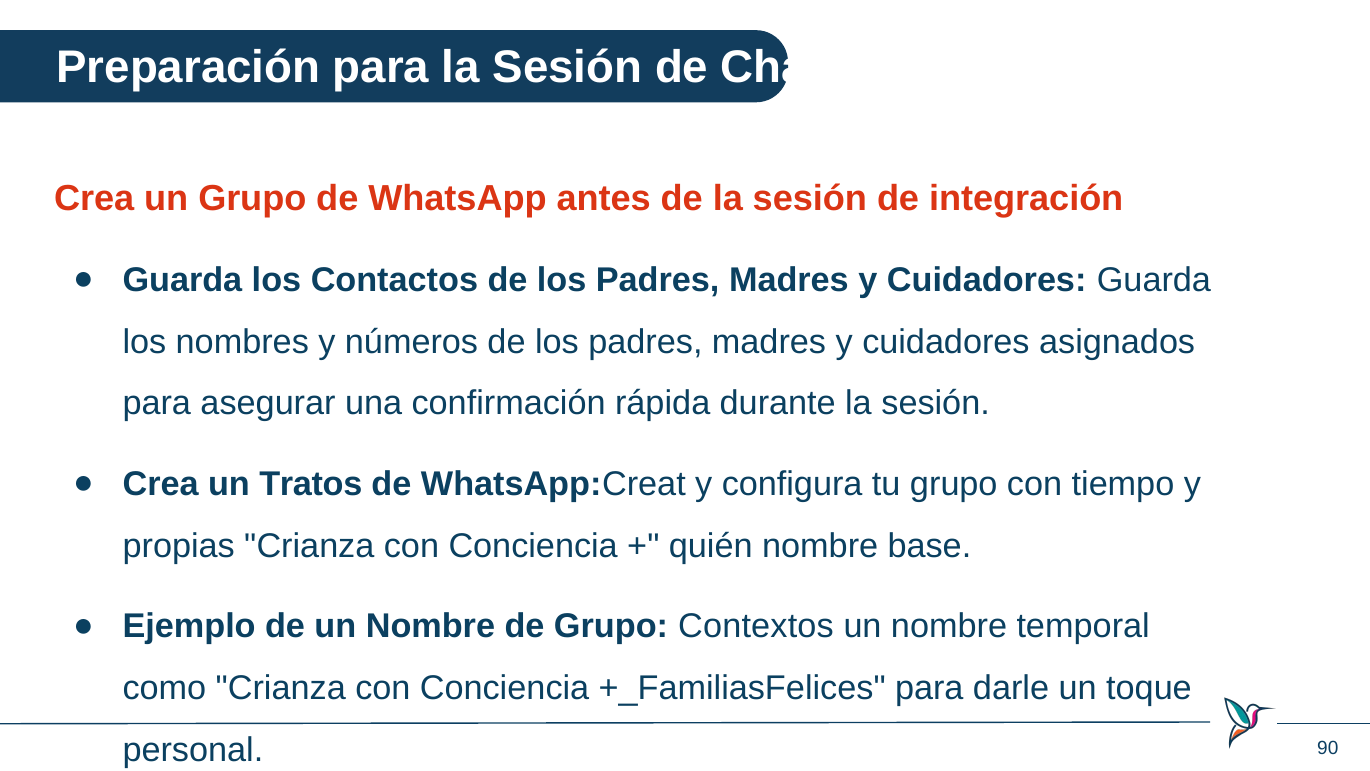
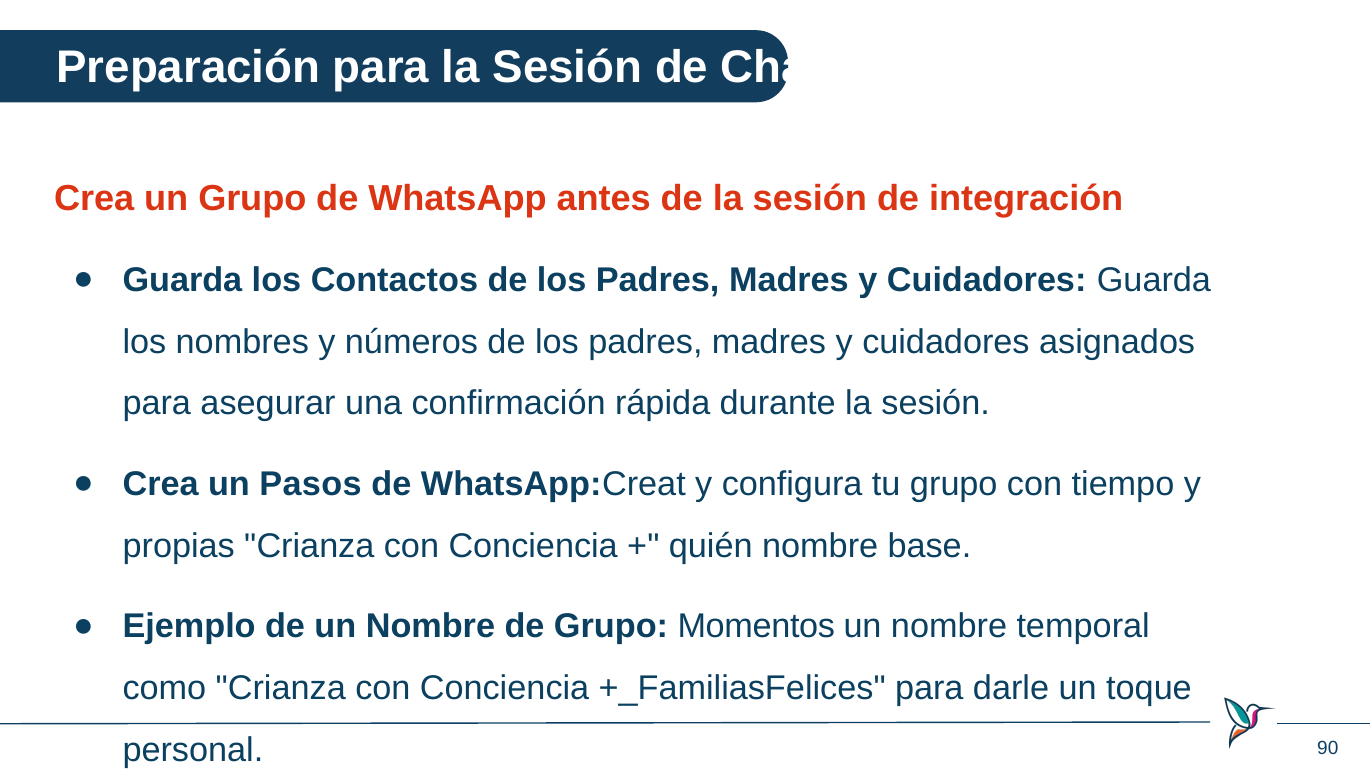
Tratos: Tratos -> Pasos (311, 484)
Contextos: Contextos -> Momentos (756, 626)
